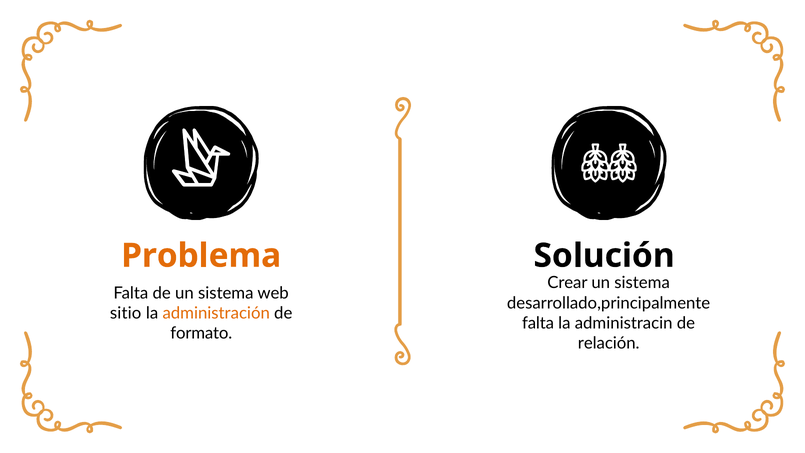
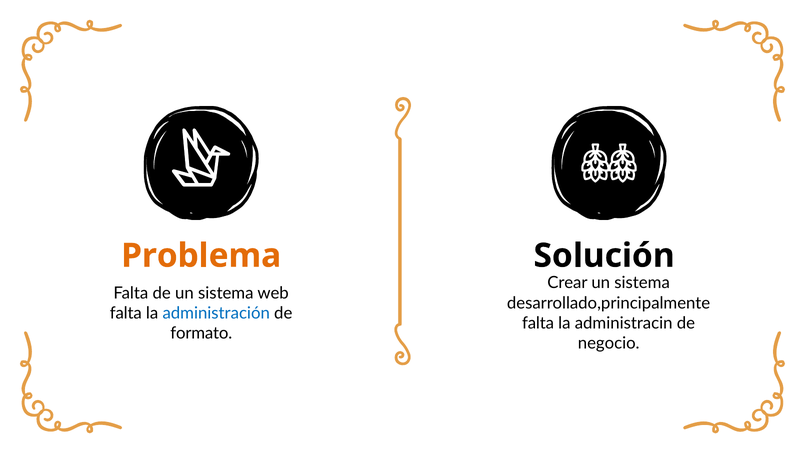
sitio: sitio -> falta (126, 313)
administración colour: orange -> blue (216, 313)
relación: relación -> negocio (609, 343)
